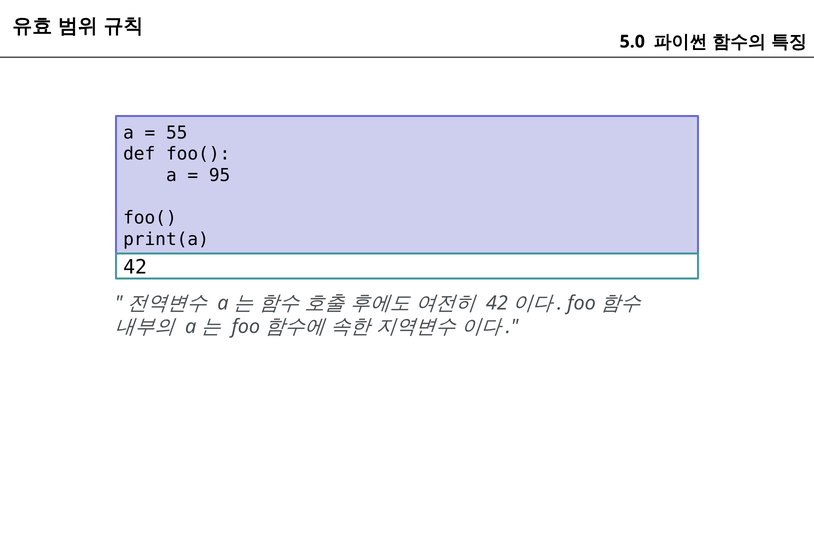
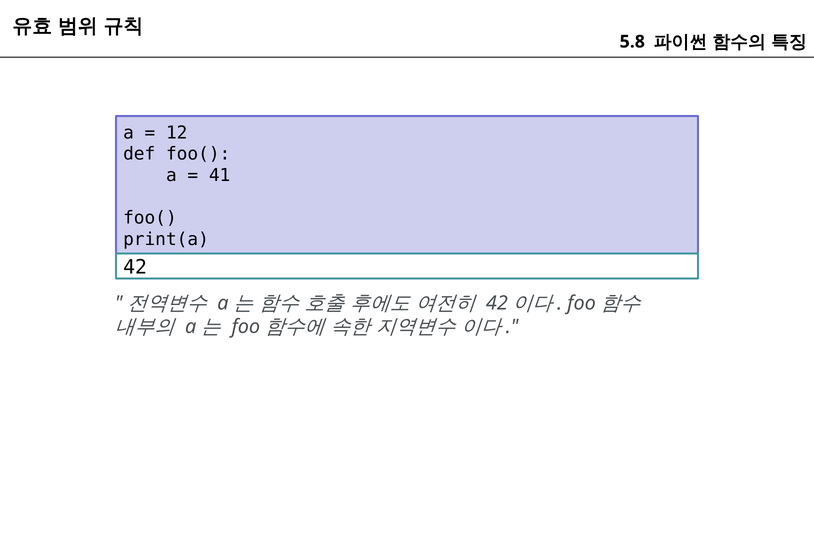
5.0: 5.0 -> 5.8 (632, 42)
55: 55 -> 12 (177, 133)
95: 95 -> 41 (220, 176)
